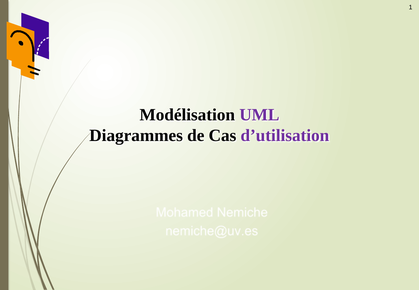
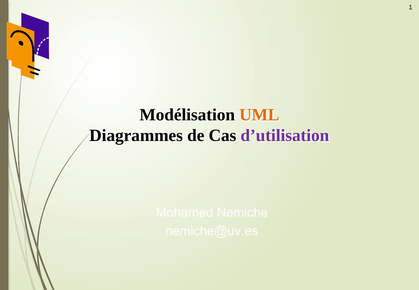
UML colour: purple -> orange (259, 115)
